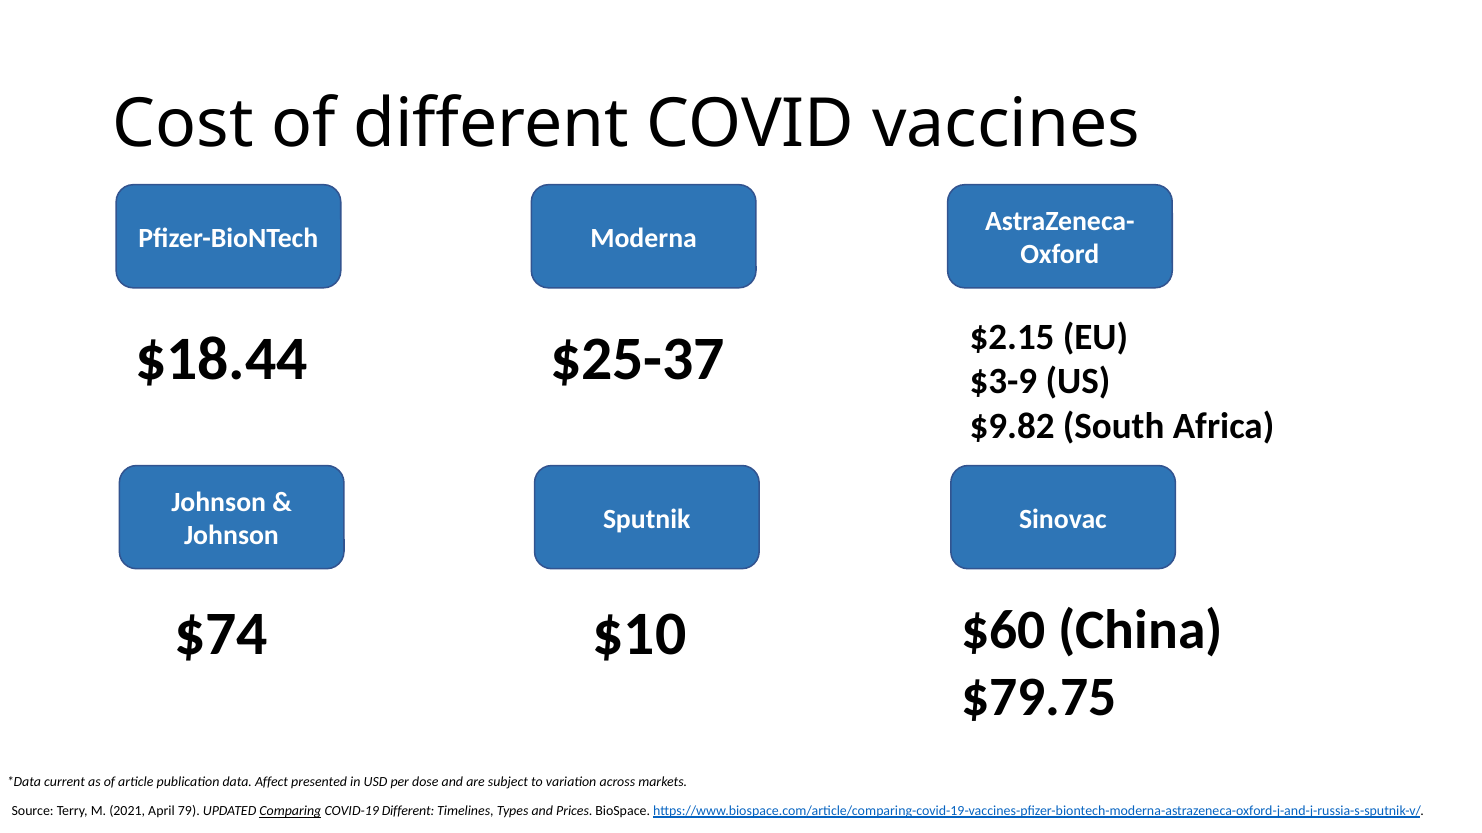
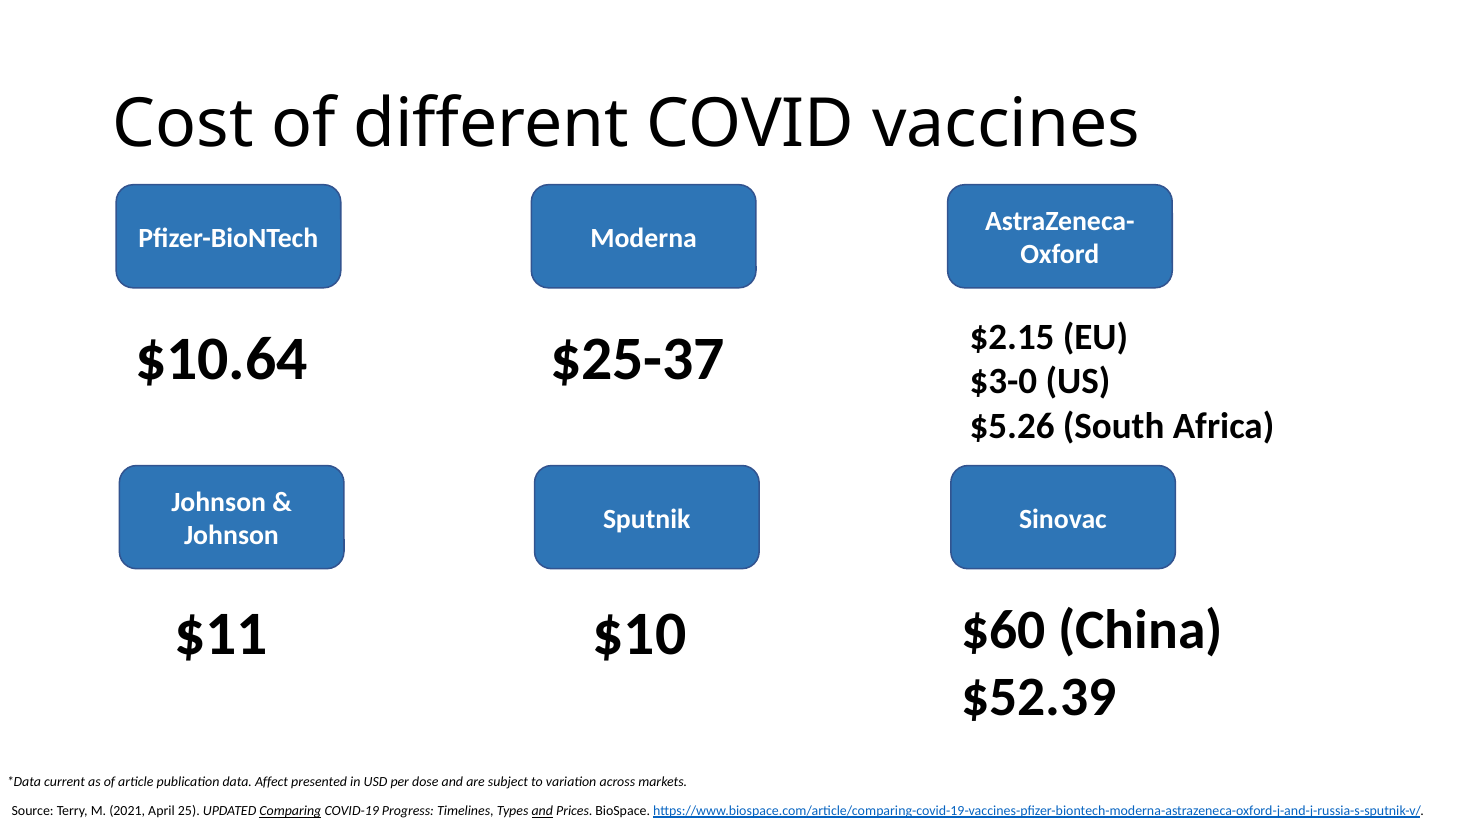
$18.44: $18.44 -> $10.64 (221, 359)
$3-9: $3-9 -> $3-0 (1003, 382)
$9.82: $9.82 -> $5.26 (1012, 426)
$74: $74 -> $11 (221, 635)
$79.75: $79.75 -> $52.39 (1039, 698)
79: 79 -> 25 (189, 812)
COVID-19 Different: Different -> Progress (408, 812)
and underline: none -> present (542, 812)
